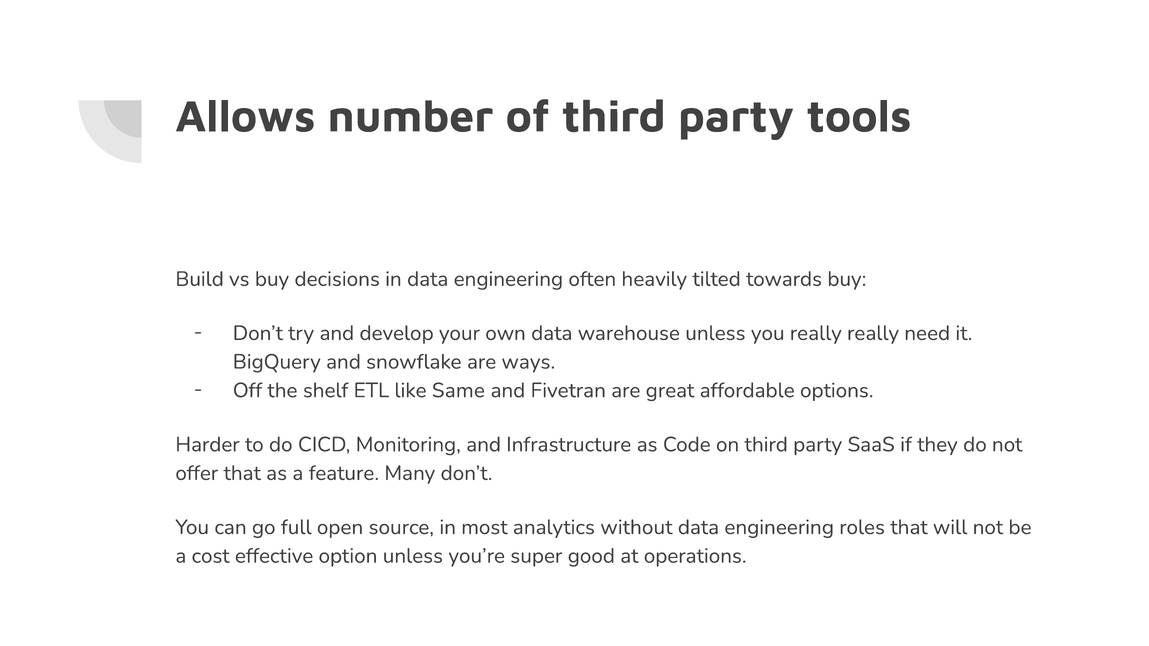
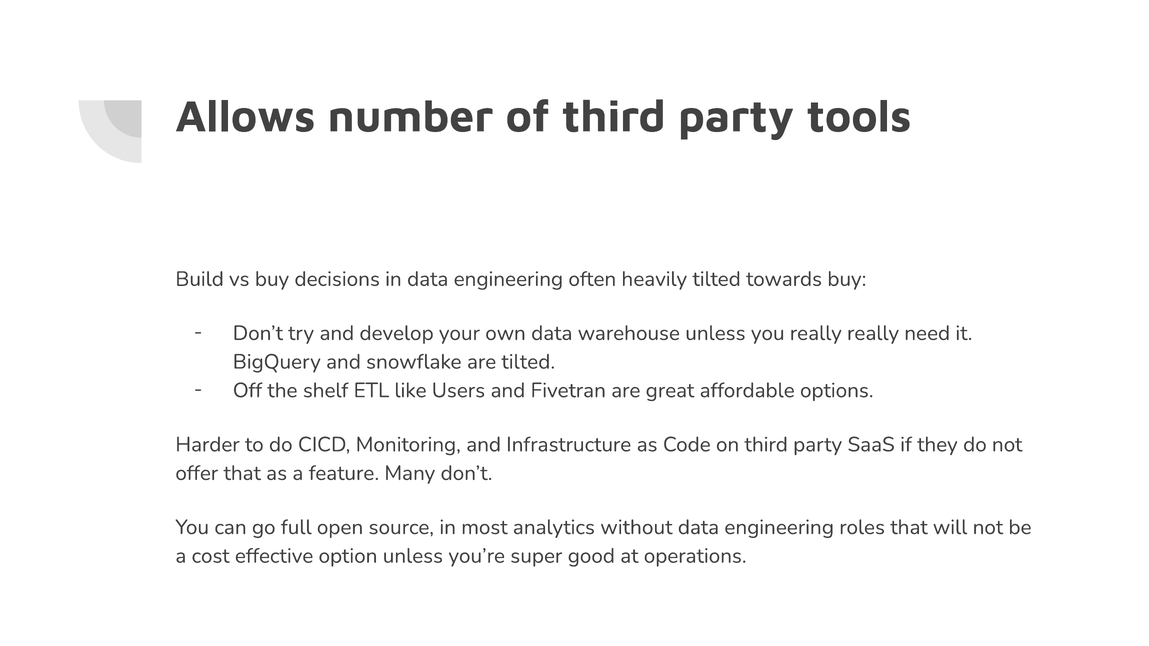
are ways: ways -> tilted (528, 362)
Same: Same -> Users (458, 391)
